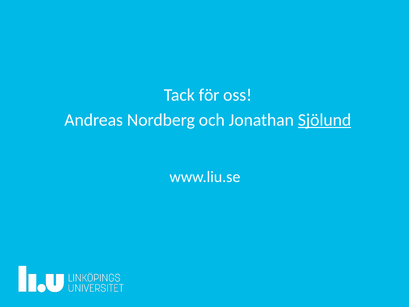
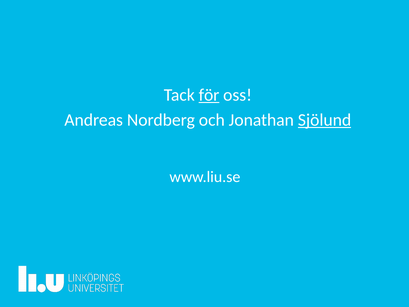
för underline: none -> present (209, 95)
